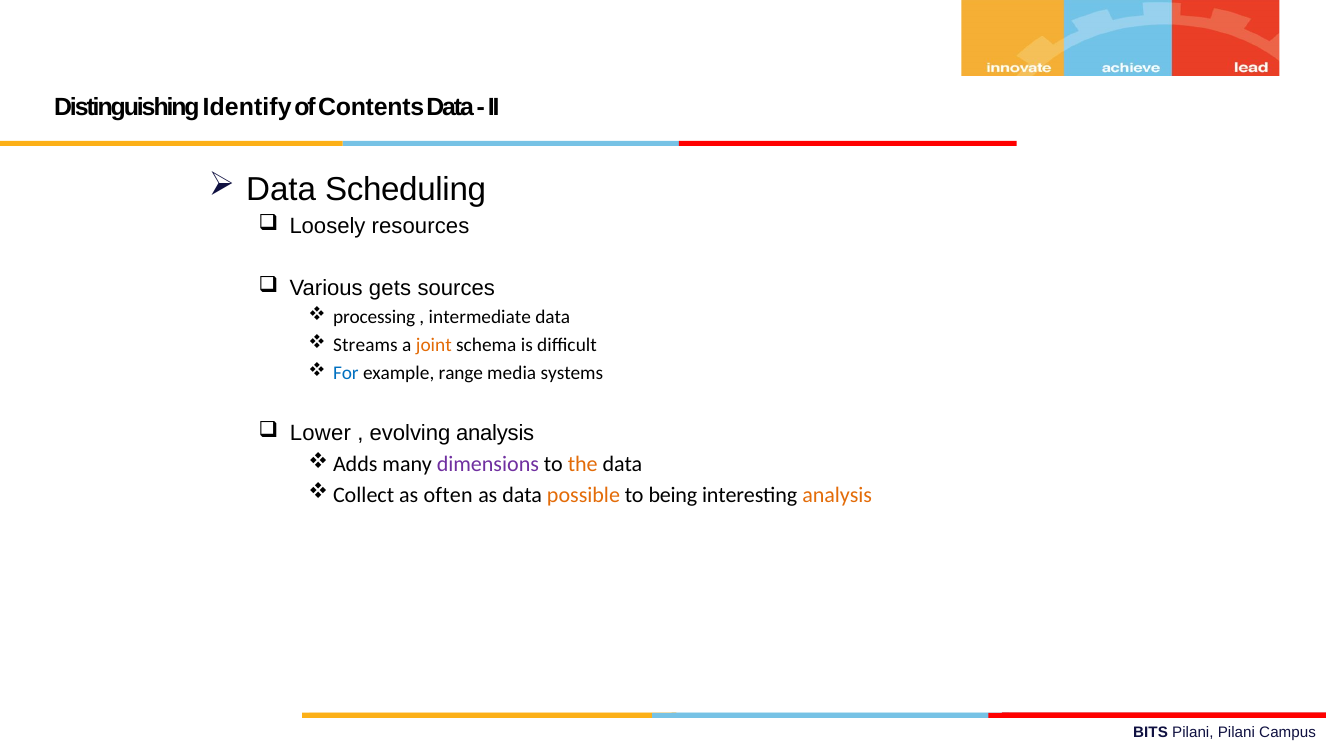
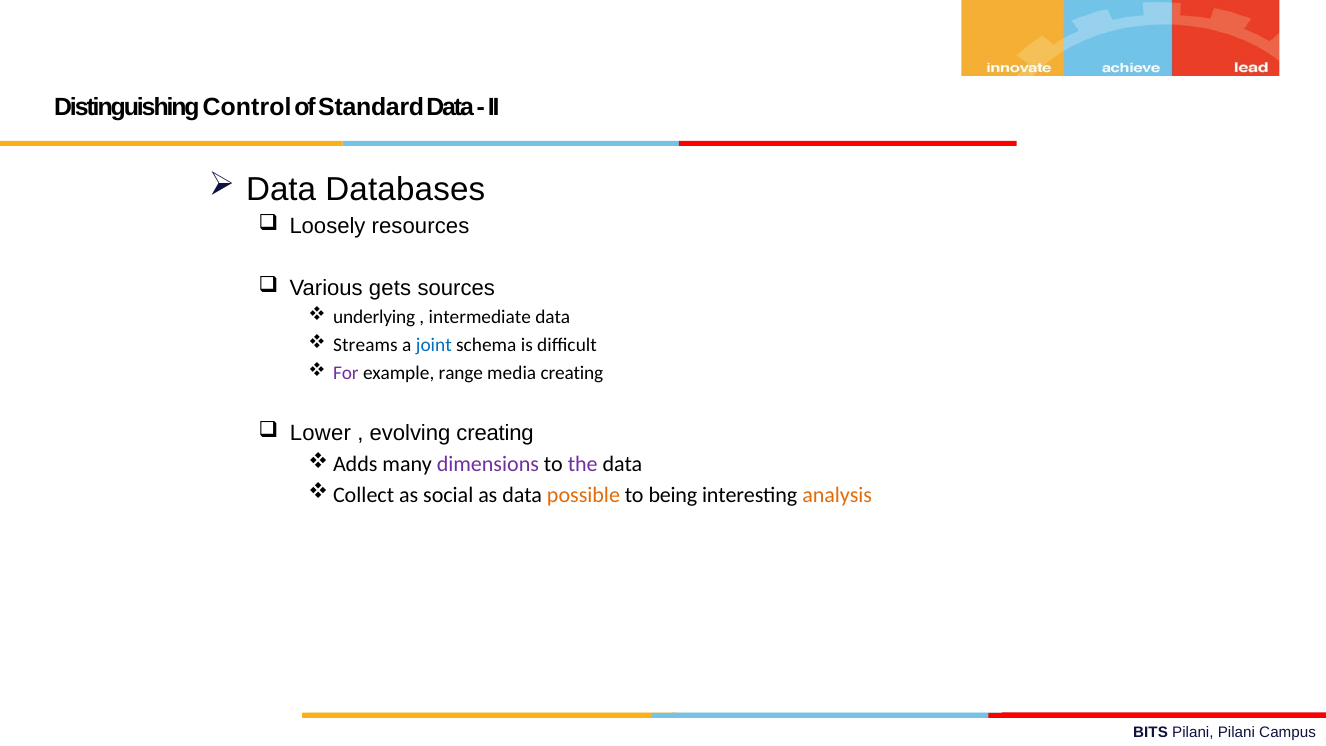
Identify: Identify -> Control (247, 108)
Contents: Contents -> Standard (371, 108)
Scheduling: Scheduling -> Databases (405, 190)
processing: processing -> underlying (374, 317)
joint colour: orange -> blue (434, 345)
For colour: blue -> purple (346, 373)
media systems: systems -> creating (572, 373)
evolving analysis: analysis -> creating (495, 434)
the colour: orange -> purple (583, 464)
often: often -> social (448, 495)
